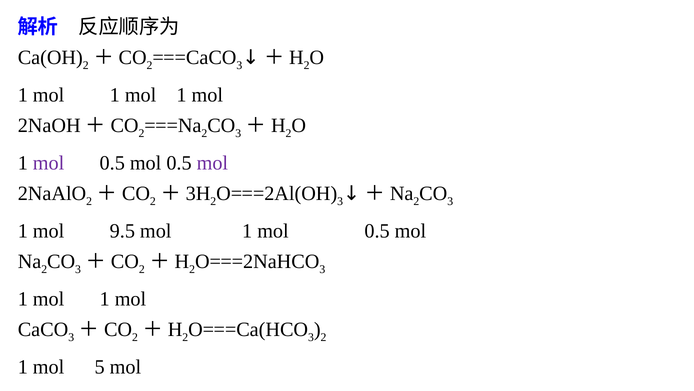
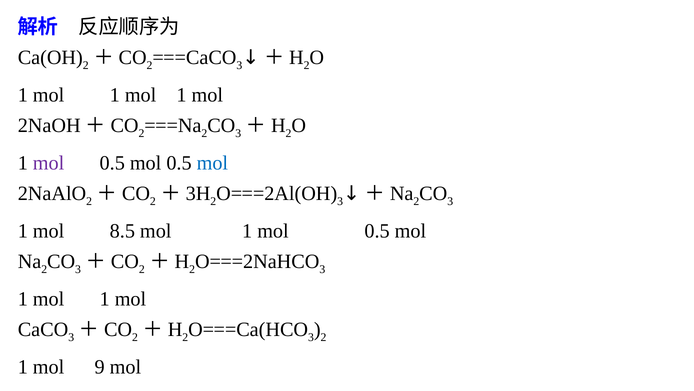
mol colour: purple -> blue (212, 163)
9.5: 9.5 -> 8.5 (122, 231)
5: 5 -> 9 (100, 367)
